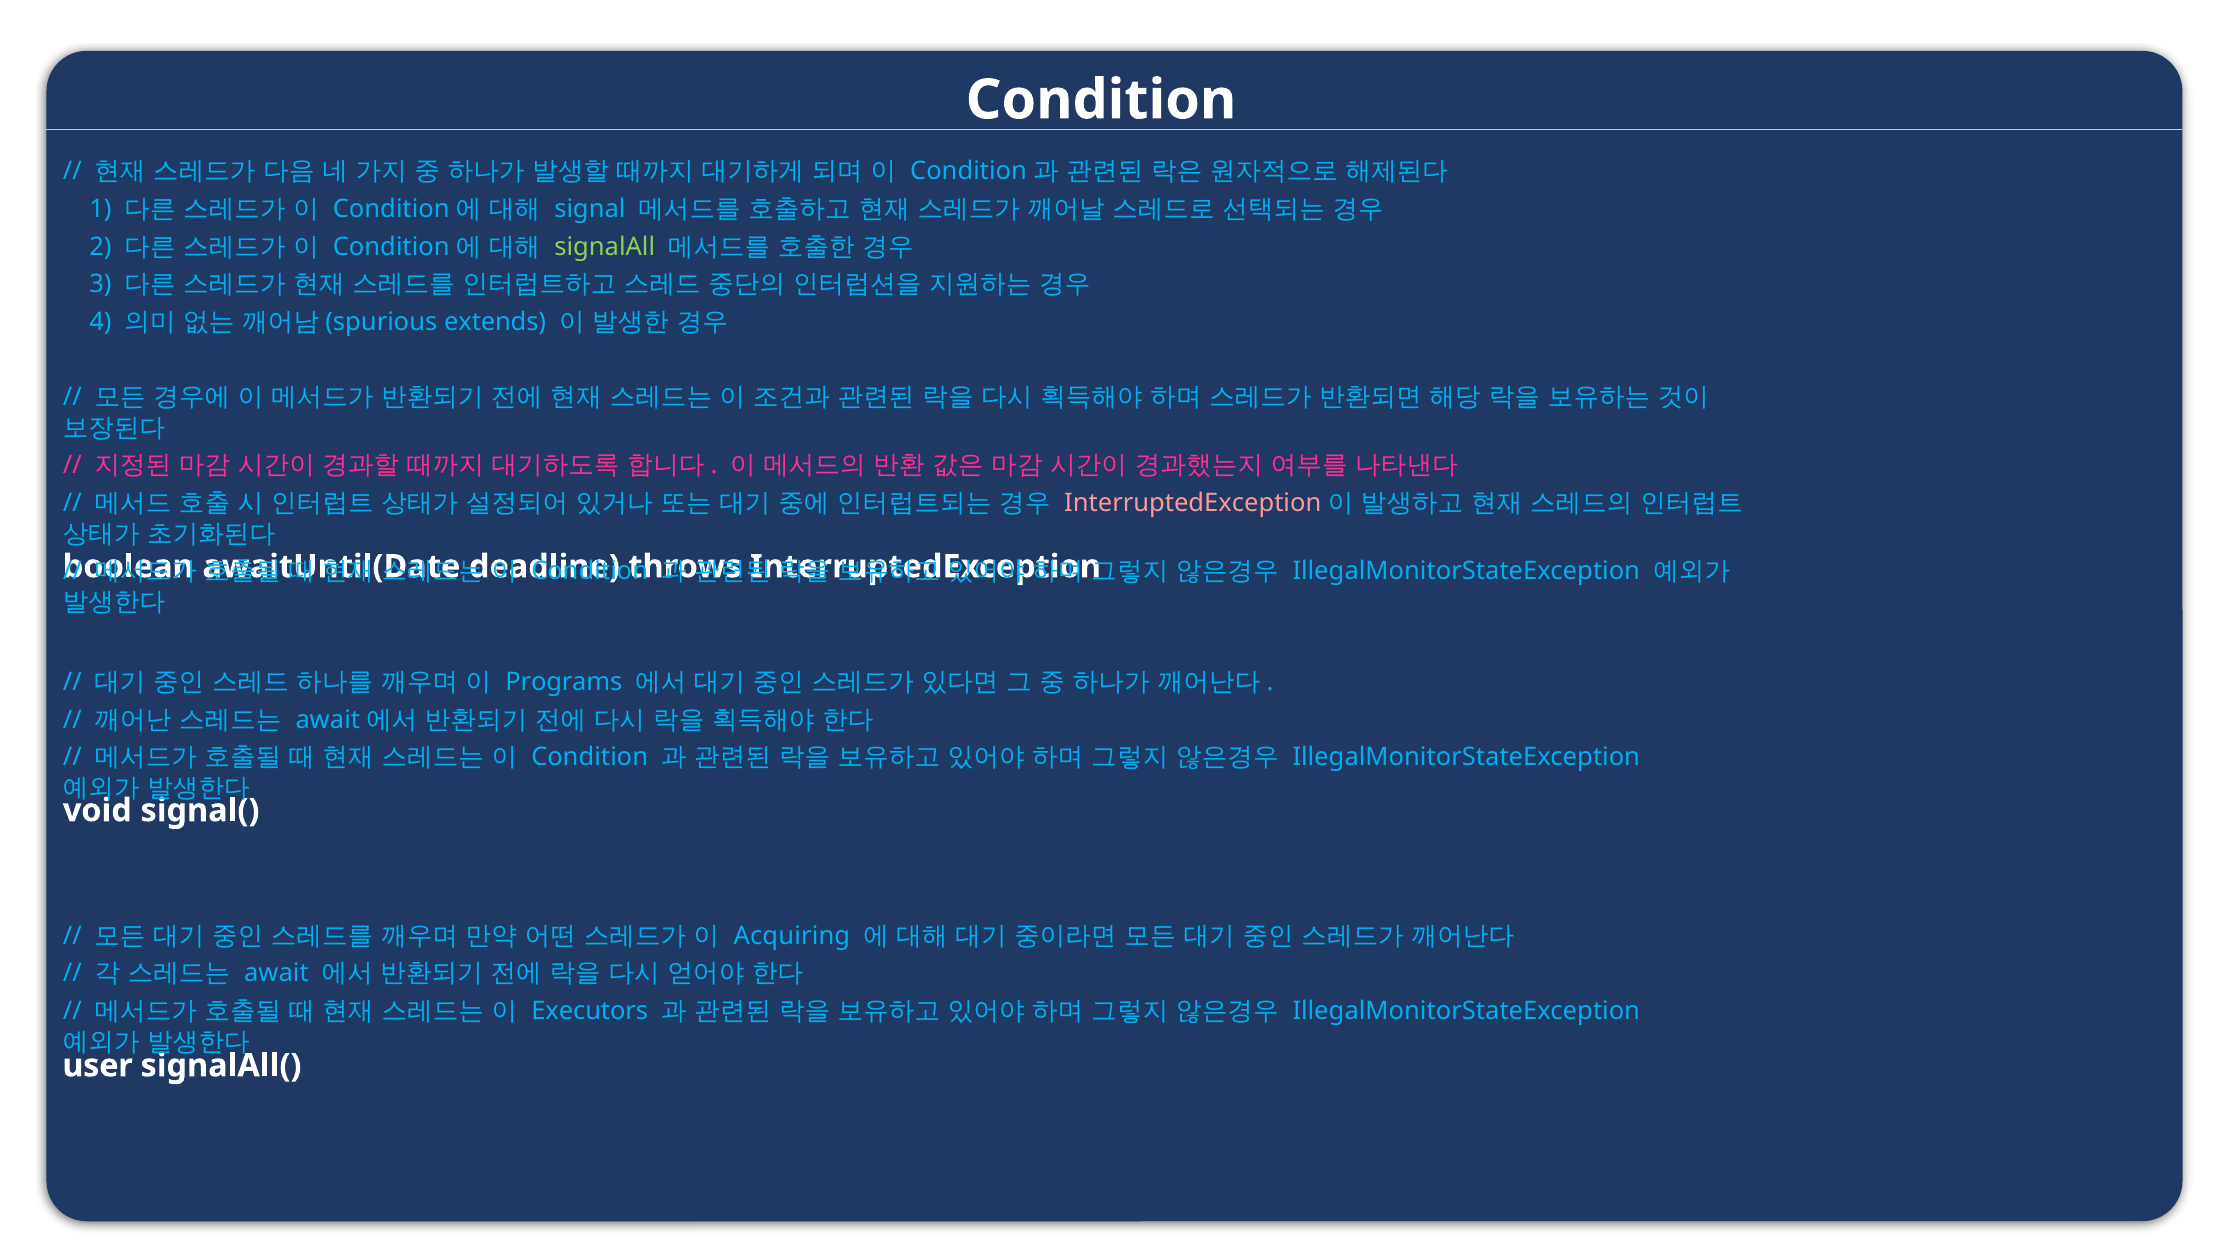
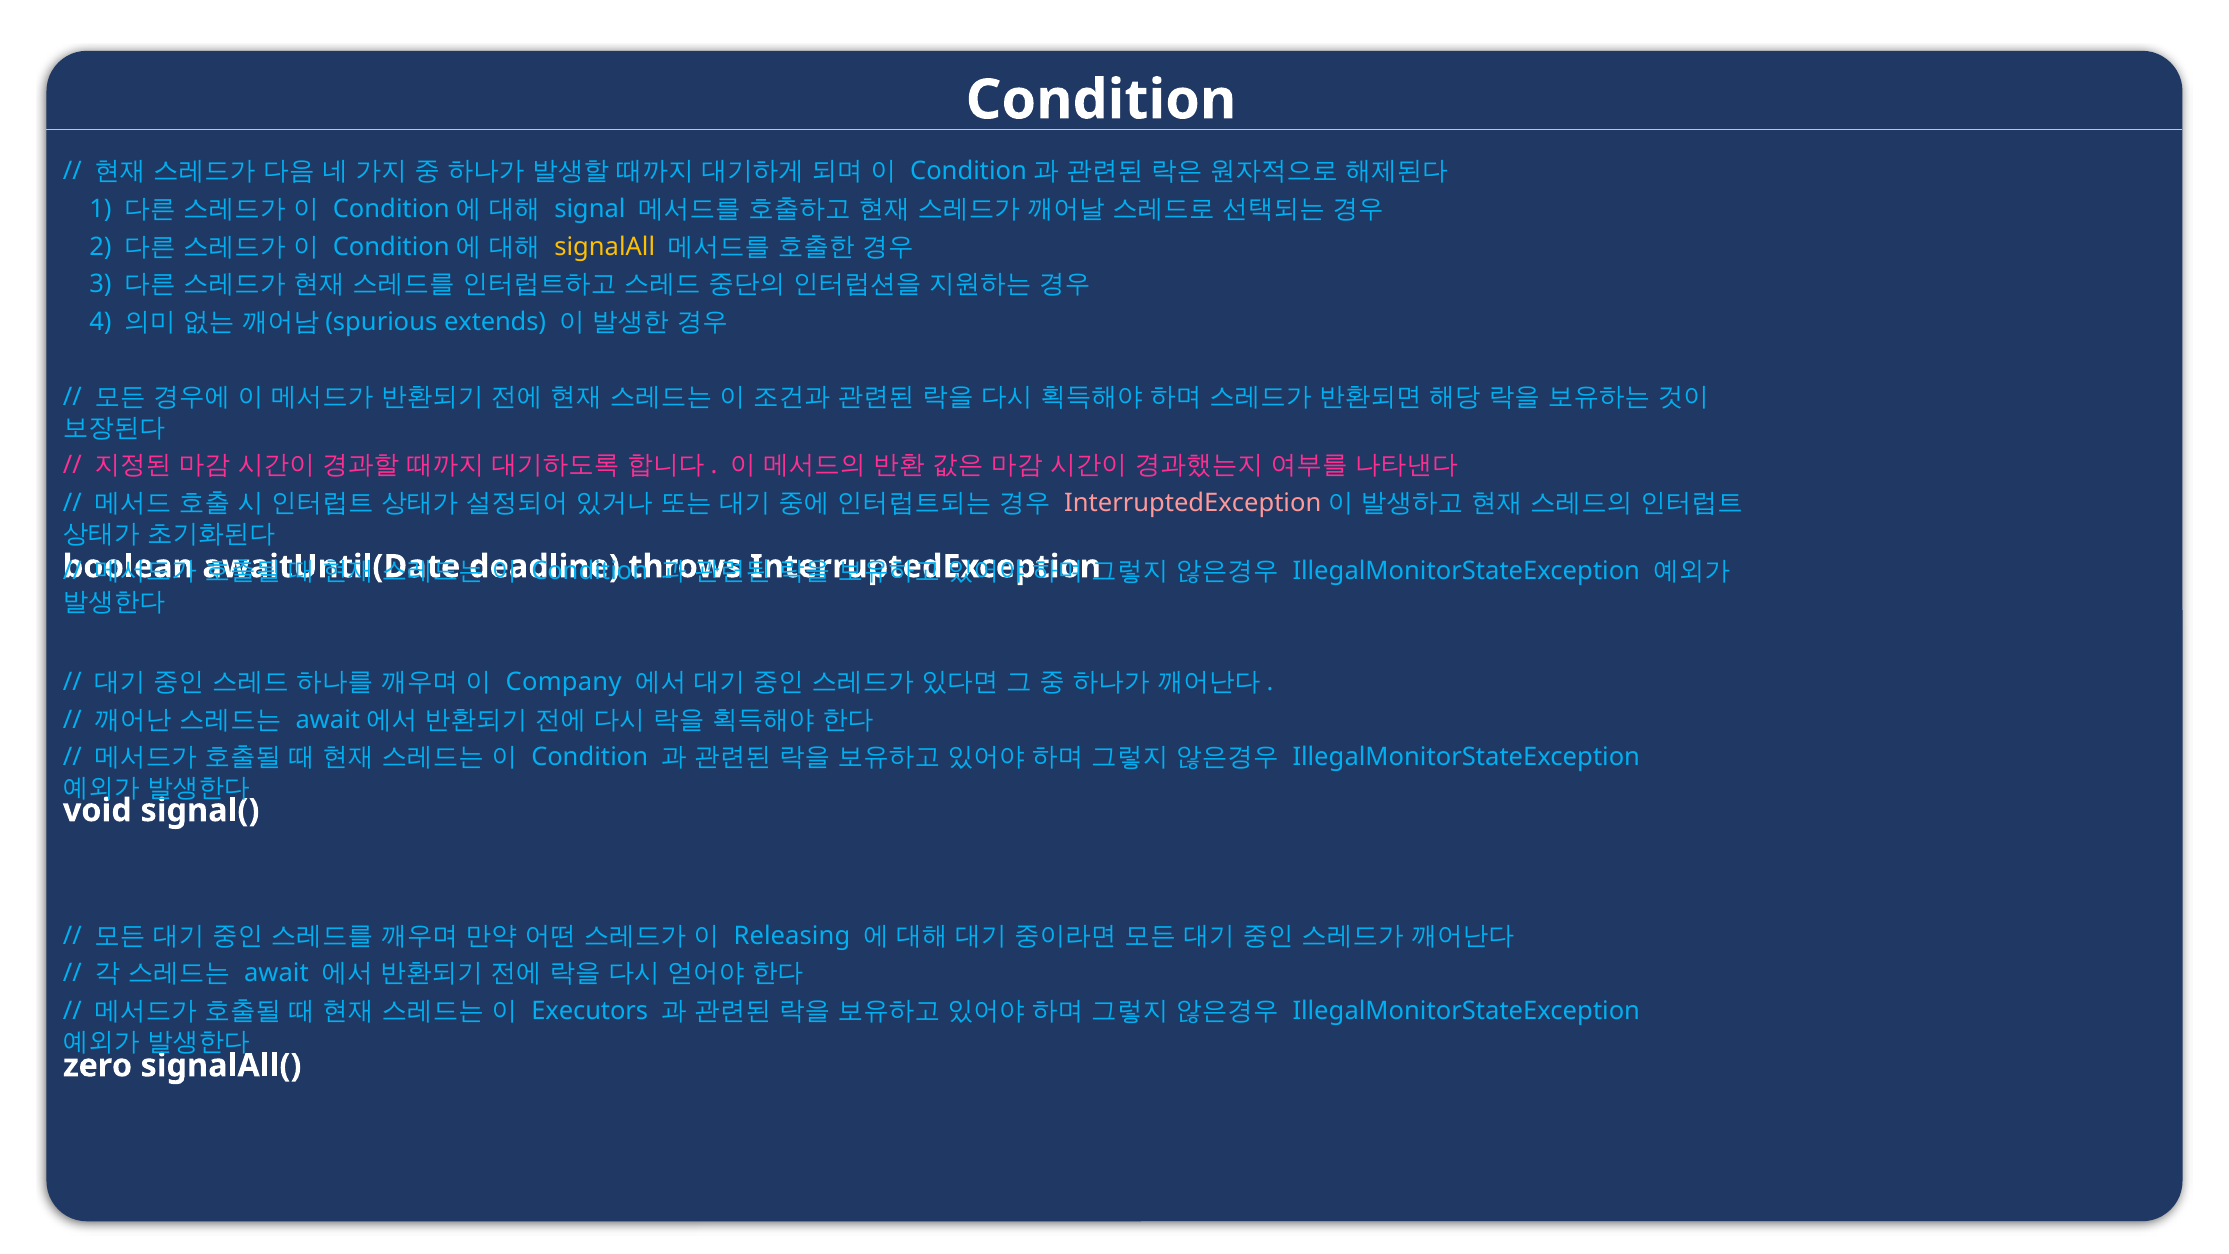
signalAll colour: light green -> yellow (605, 247)
Programs: Programs -> Company (564, 682)
Acquiring: Acquiring -> Releasing (792, 936)
user: user -> zero (98, 1065)
